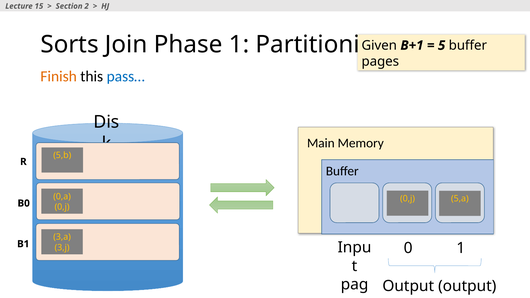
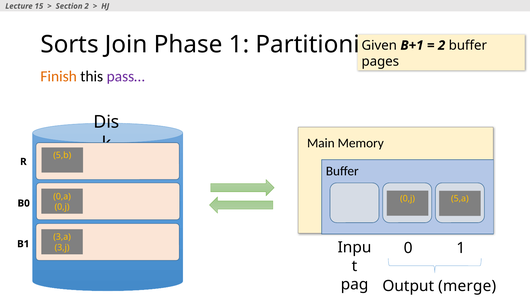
5: 5 -> 2 (442, 45)
pass… colour: blue -> purple (126, 76)
Output output: output -> merge (467, 286)
